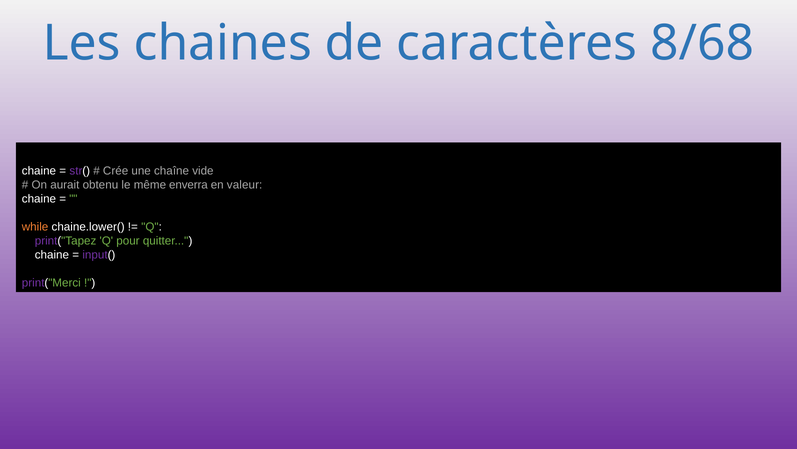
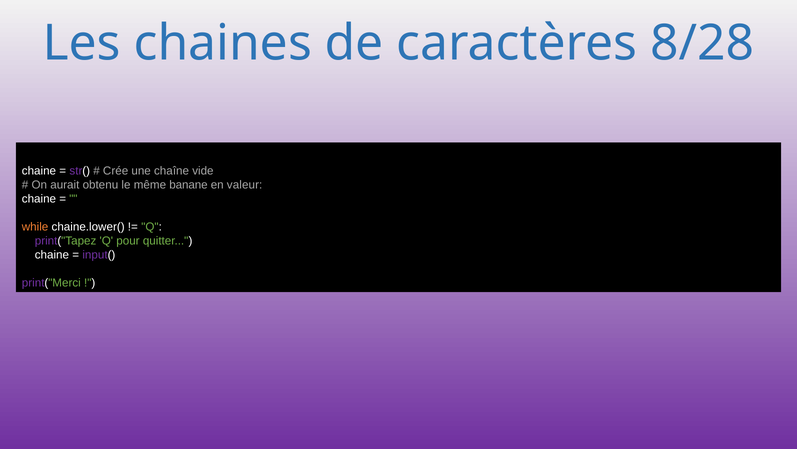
8/68: 8/68 -> 8/28 (702, 43)
enverra: enverra -> banane (188, 185)
